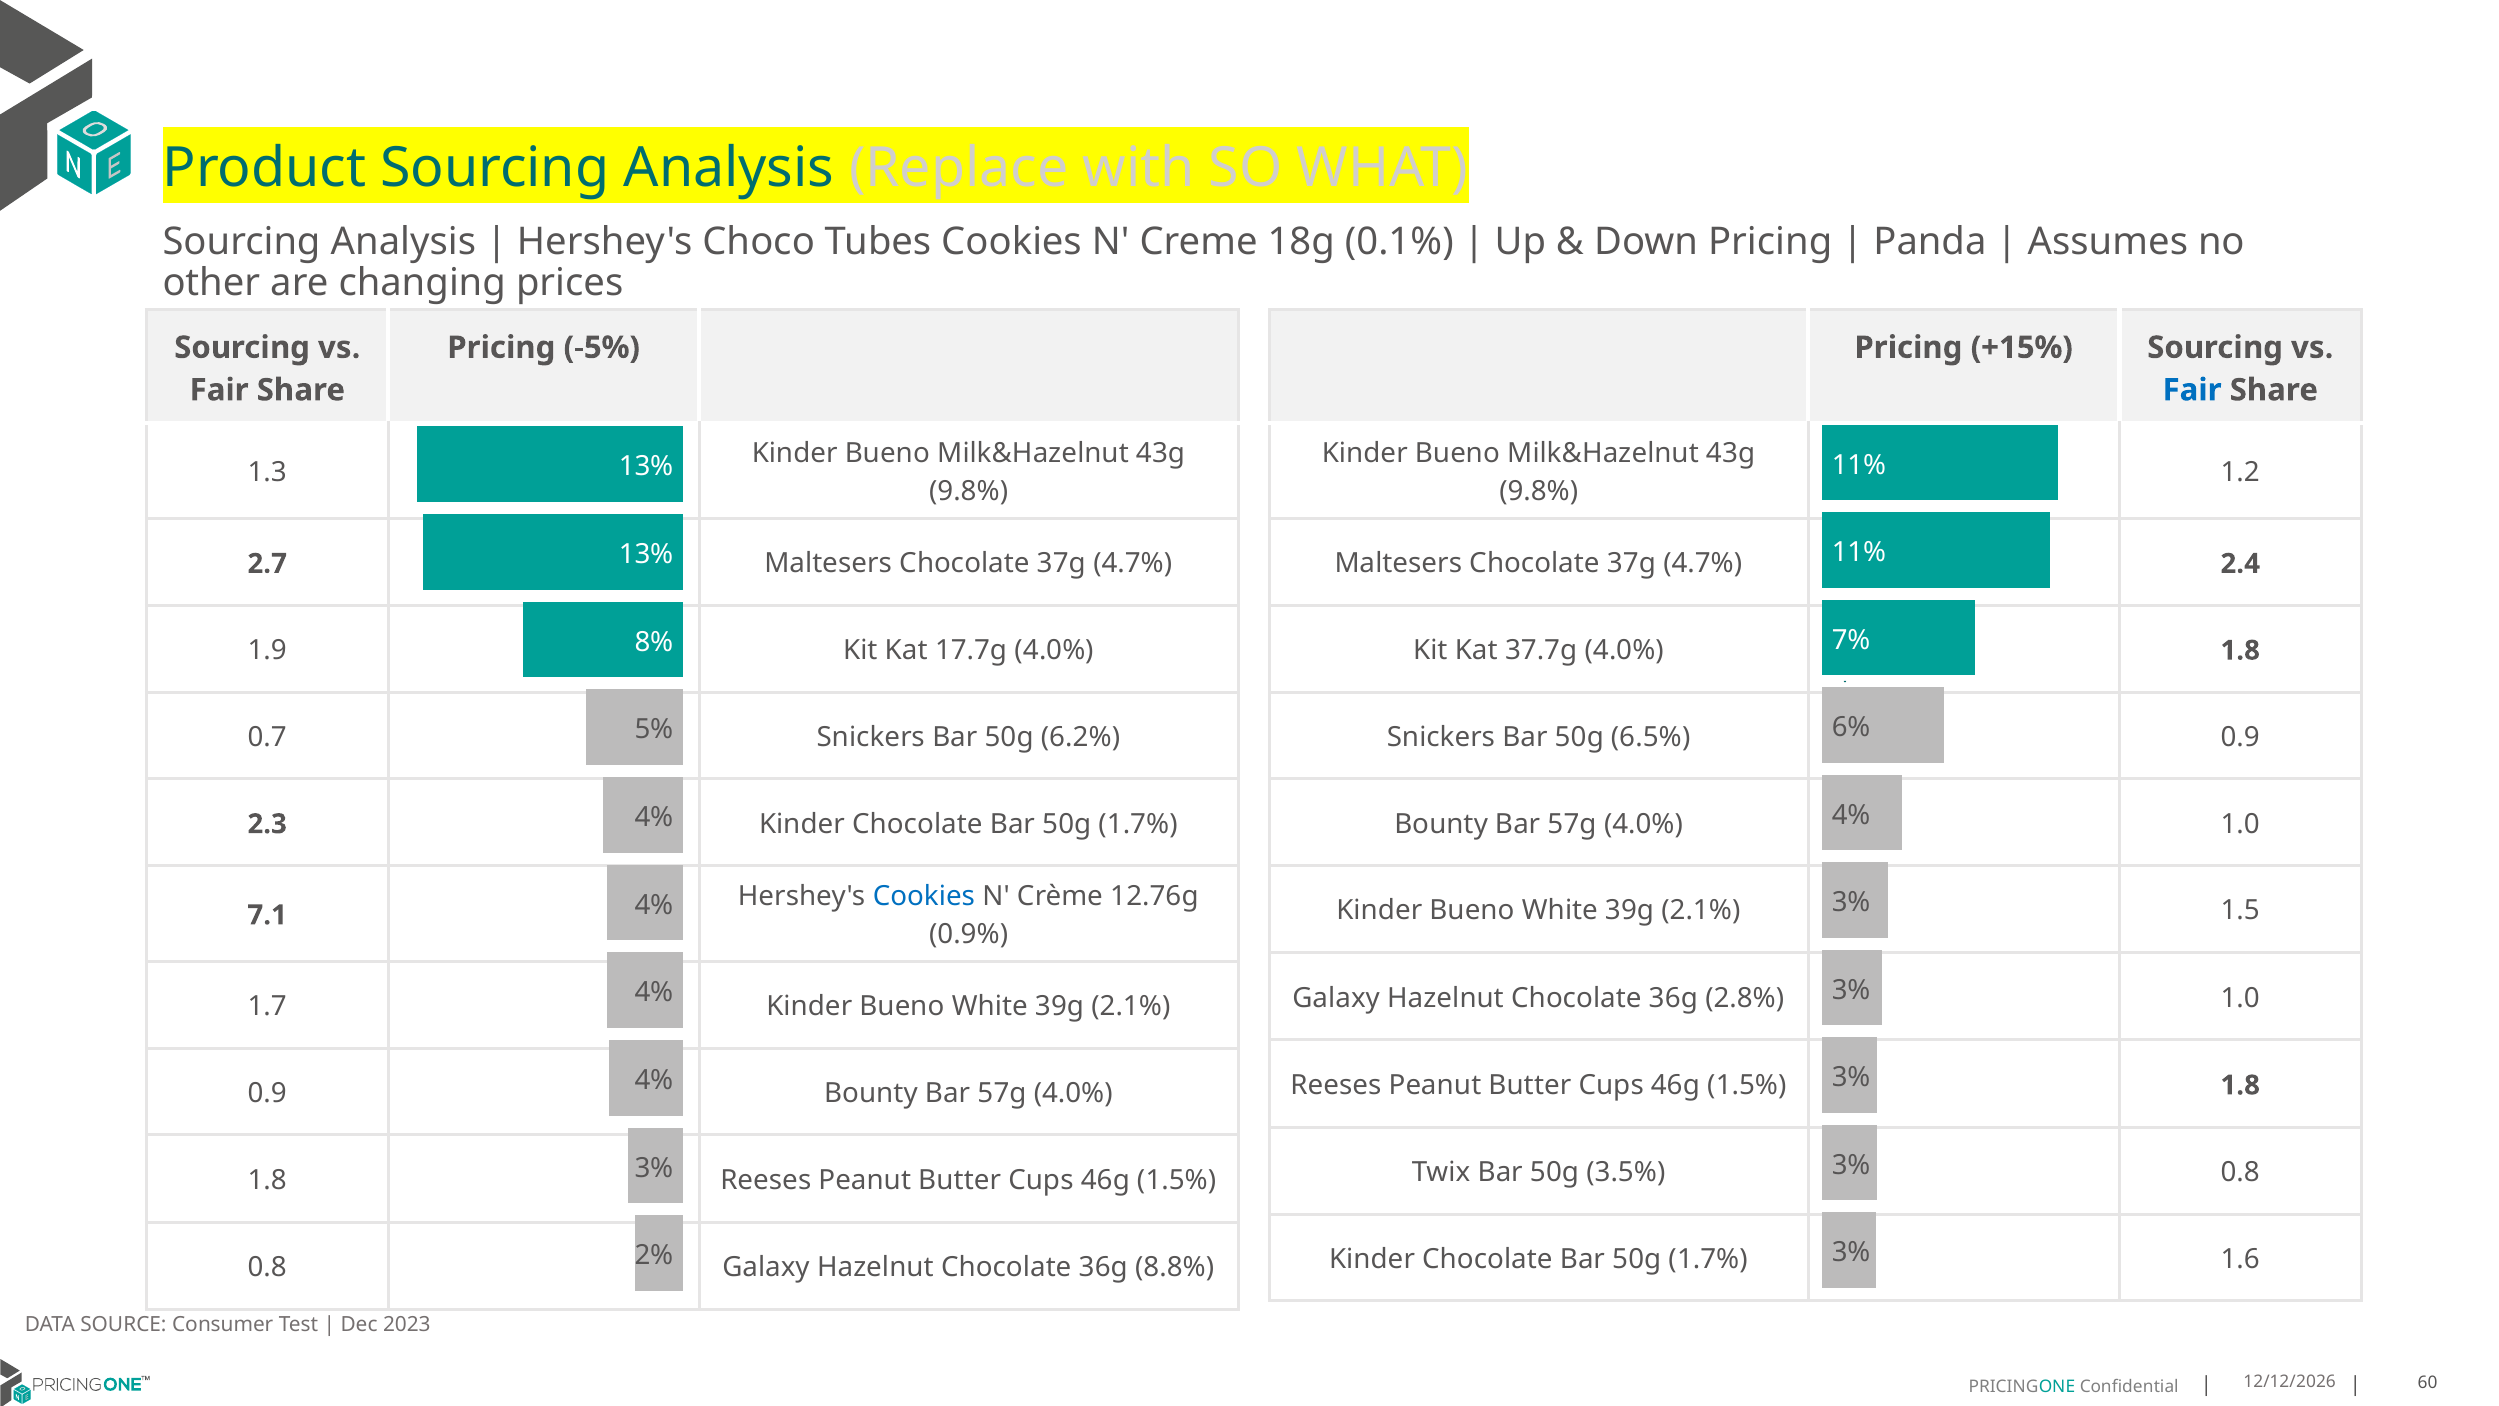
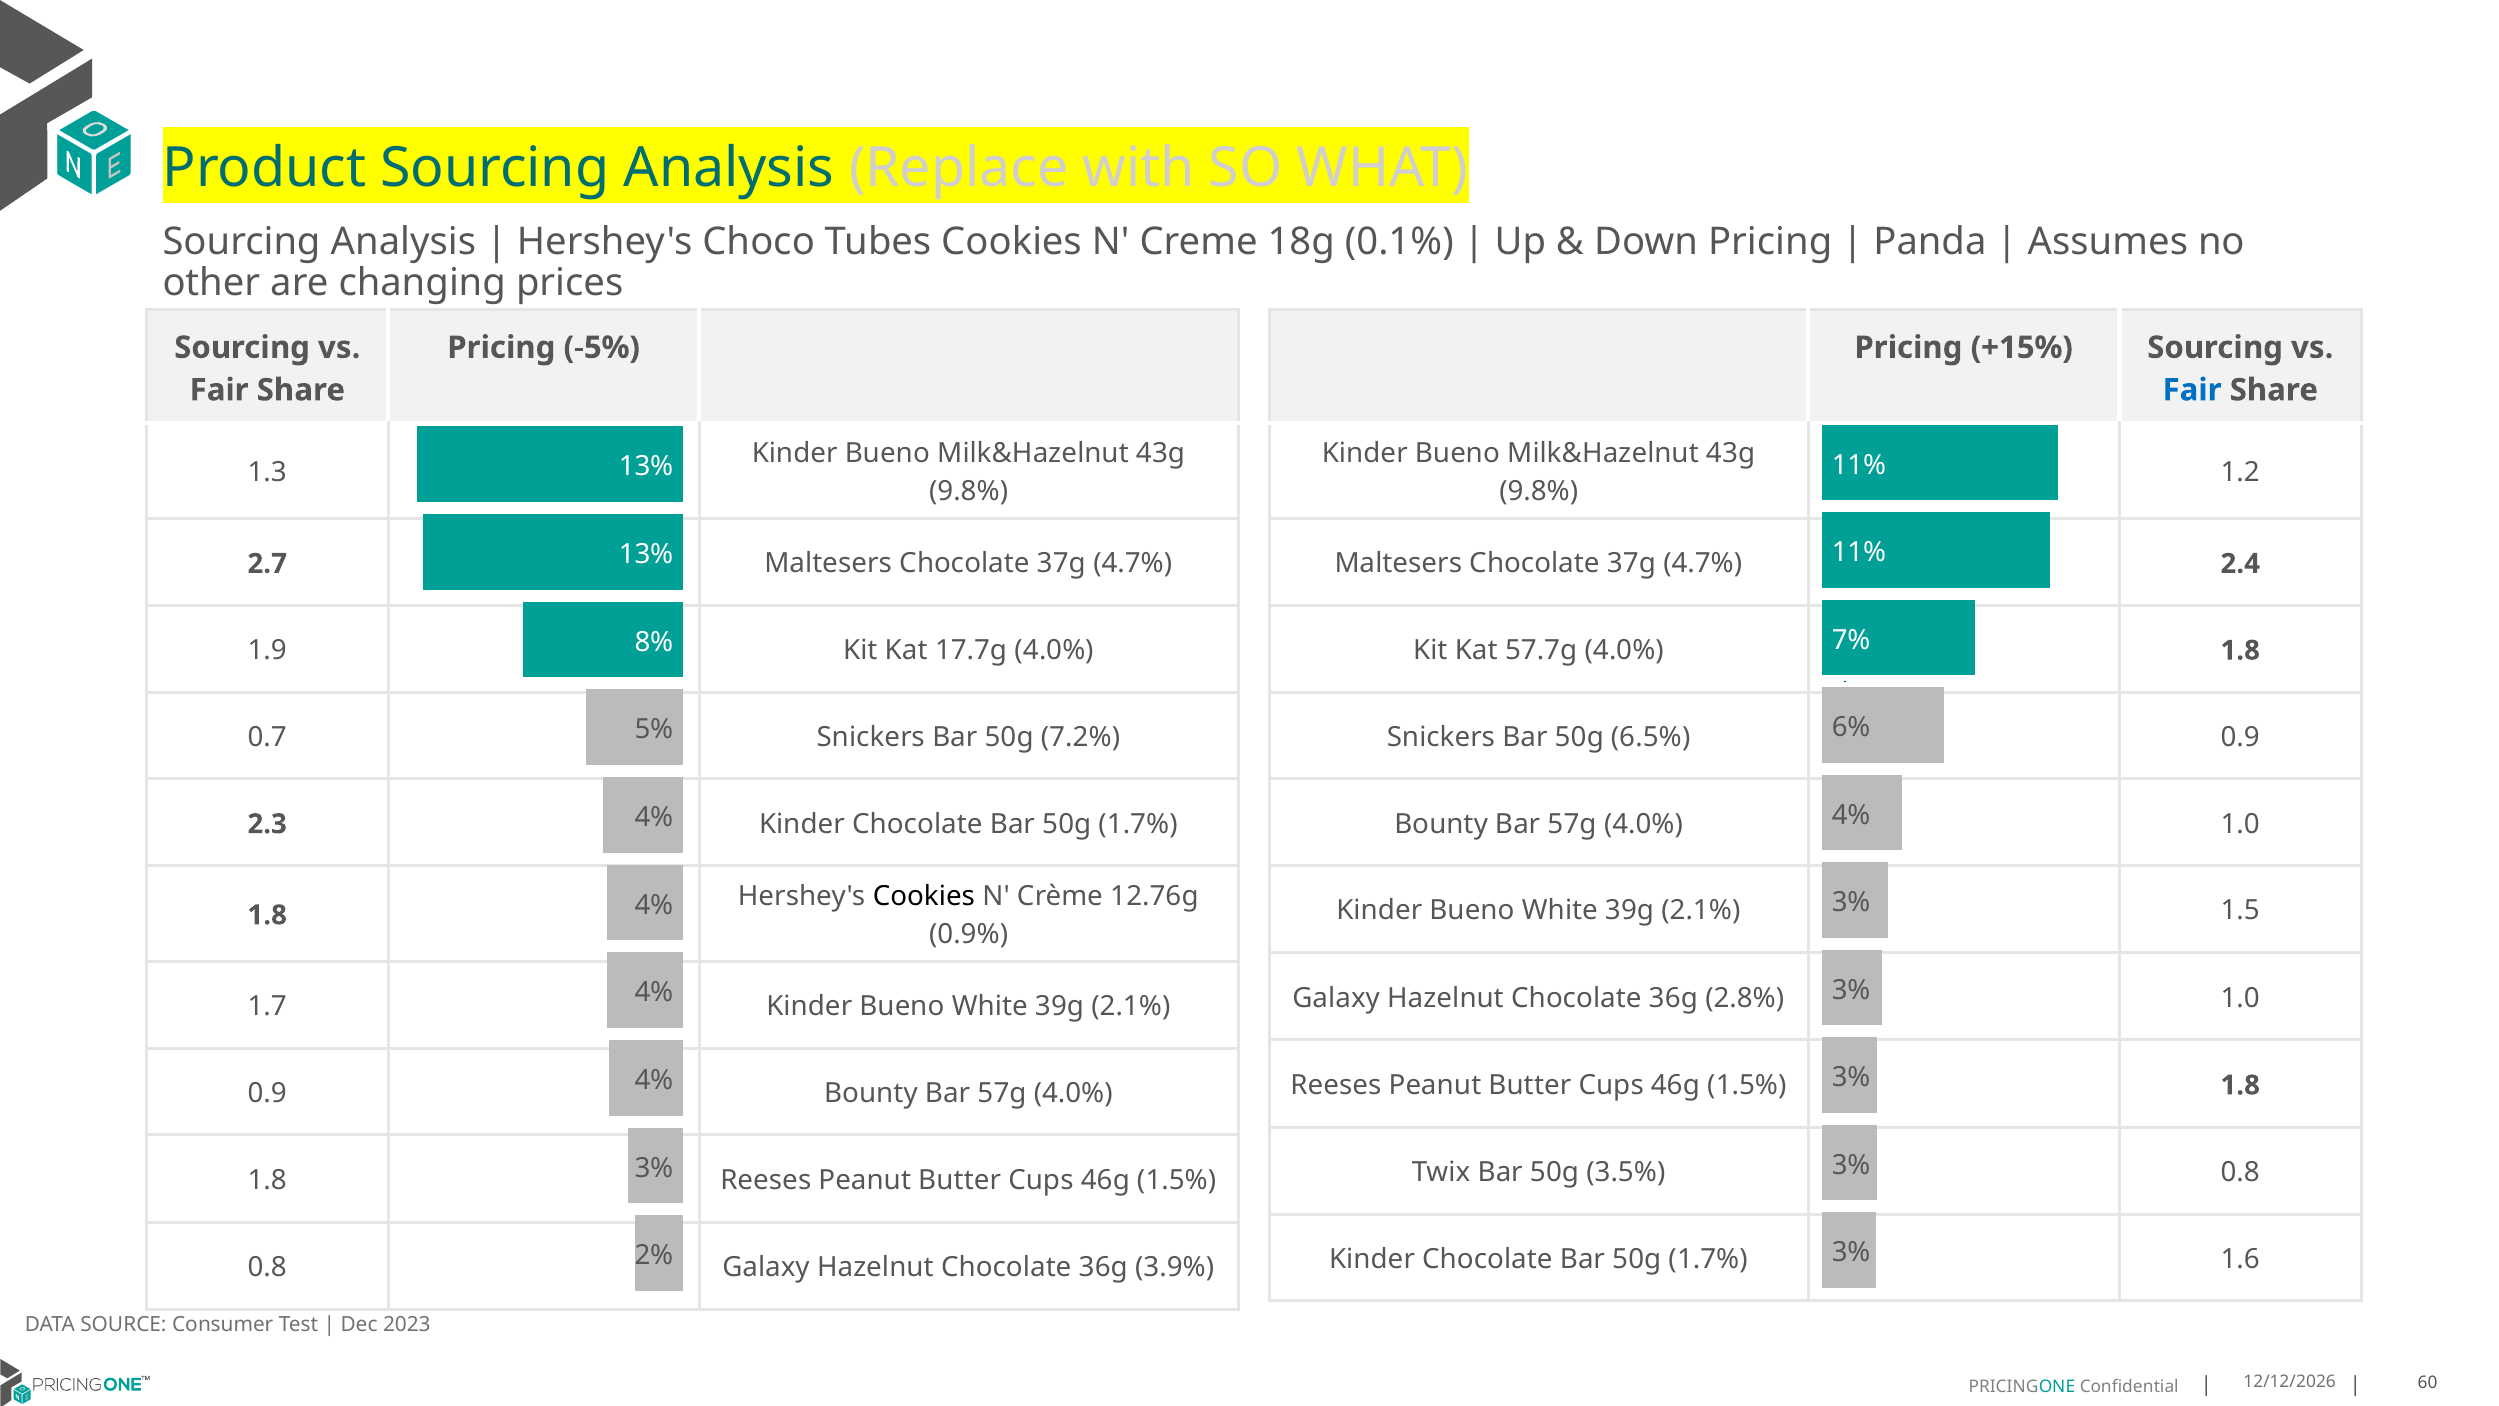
37.7g: 37.7g -> 57.7g (1541, 650)
6.2%: 6.2% -> 7.2% (1080, 737)
Cookies colour: blue -> black (924, 896)
7.1: 7.1 -> 1.8 (267, 915)
8.8%: 8.8% -> 3.9% (1175, 1267)
